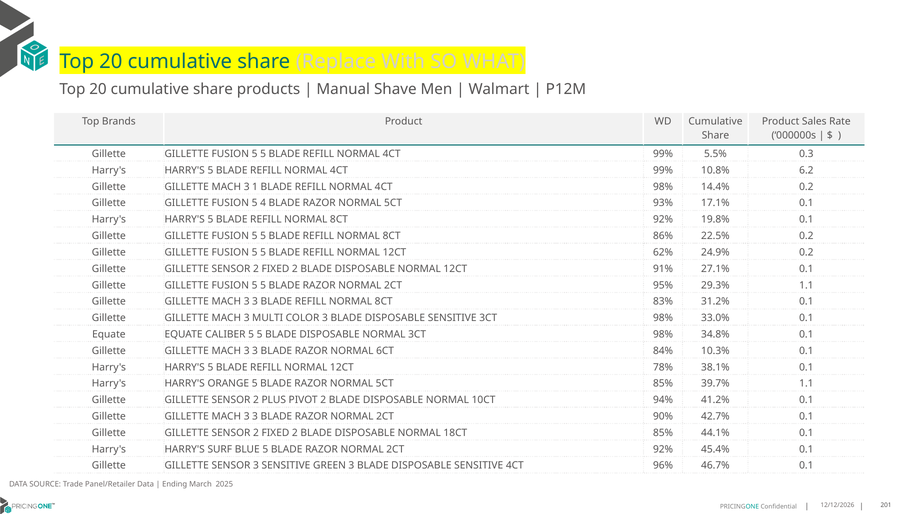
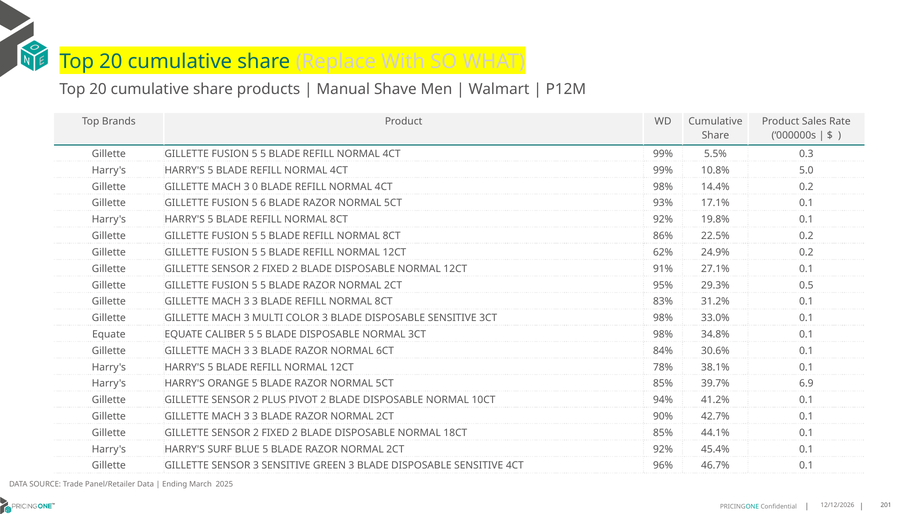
6.2: 6.2 -> 5.0 (806, 170)
1: 1 -> 0 (255, 187)
4: 4 -> 6 (263, 203)
29.3% 1.1: 1.1 -> 0.5 (806, 285)
10.3%: 10.3% -> 30.6% (715, 351)
39.7% 1.1: 1.1 -> 6.9 (806, 384)
